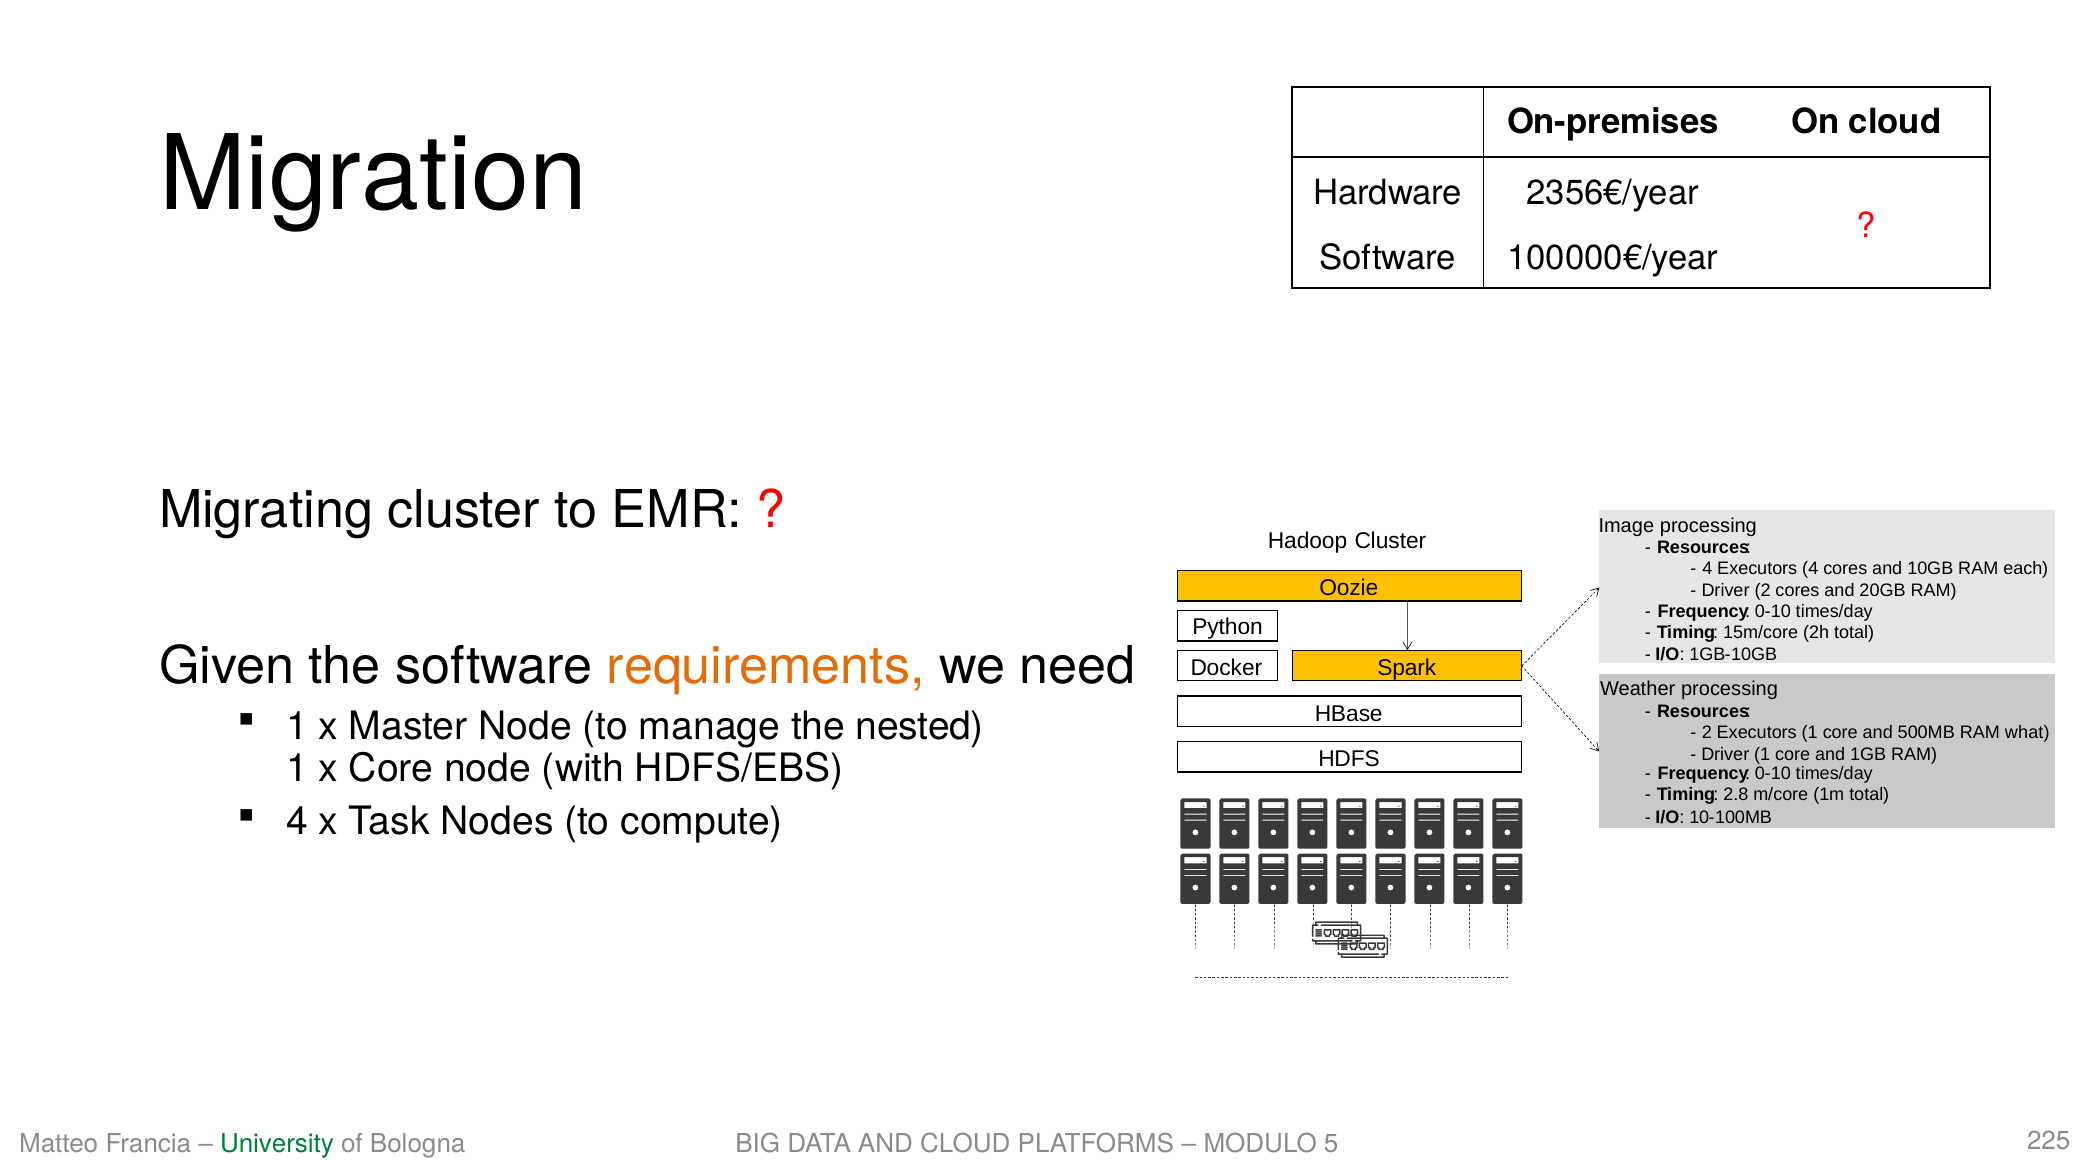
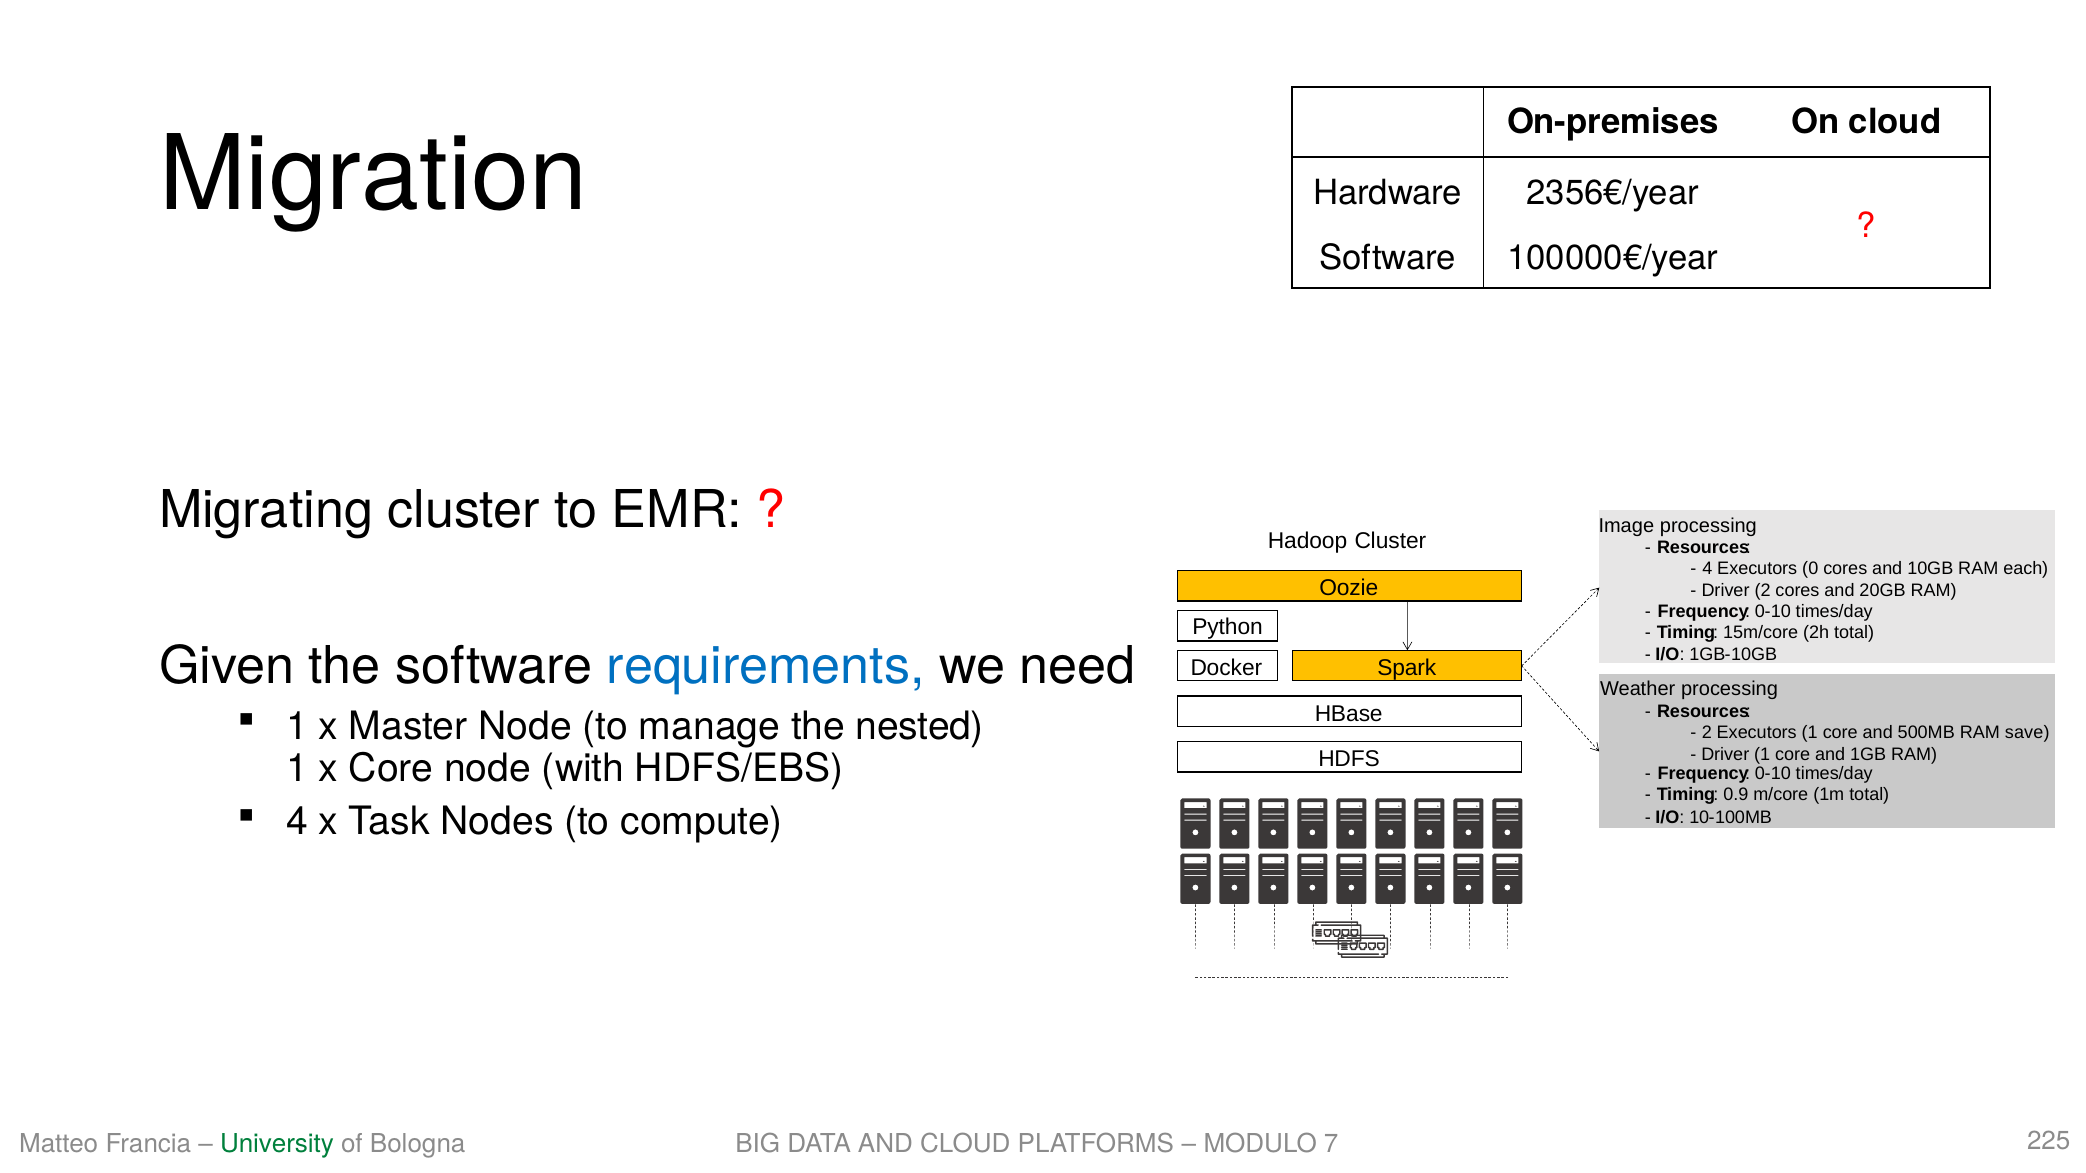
Executors 4: 4 -> 0 (1810, 569)
requirements colour: orange -> blue (766, 667)
what: what -> save (2027, 733)
2.8: 2.8 -> 0.9 (1736, 795)
5: 5 -> 7 (1331, 1144)
